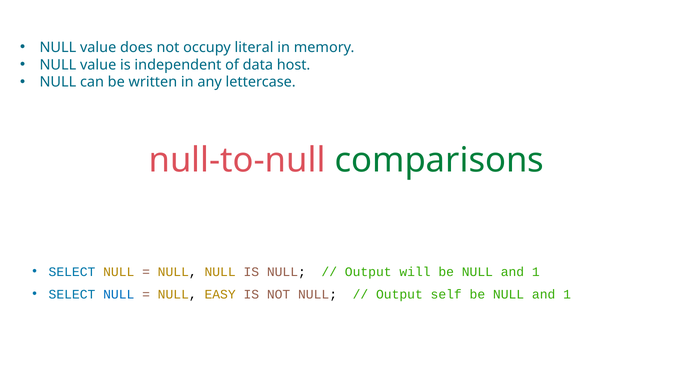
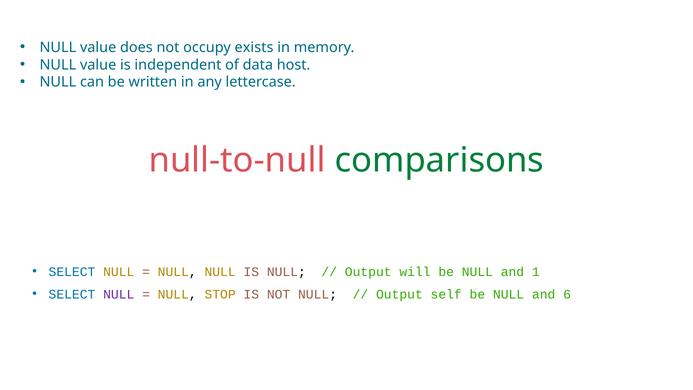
literal: literal -> exists (254, 48)
NULL colour: blue -> purple (119, 294)
EASY: EASY -> STOP (220, 294)
1: 1 -> 6 (567, 294)
